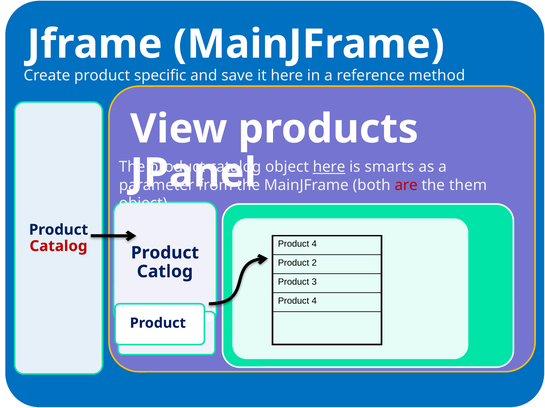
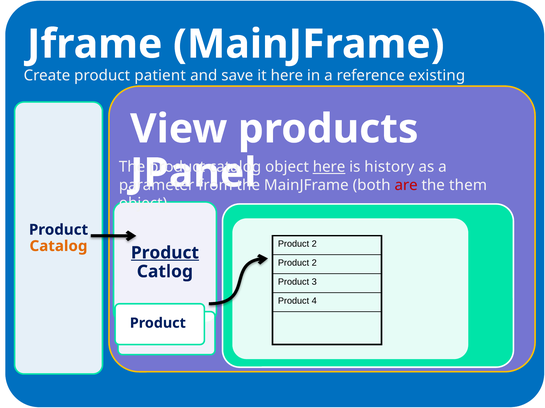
specific: specific -> patient (160, 76)
method: method -> existing (437, 76)
smarts: smarts -> history (389, 167)
4: 4 -> 2 (314, 244)
Catalog colour: red -> orange (58, 246)
Product underline: none -> present (165, 253)
